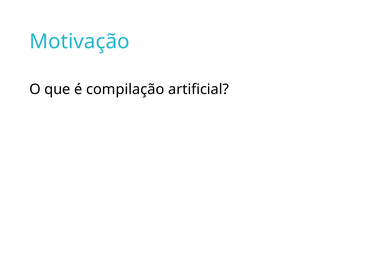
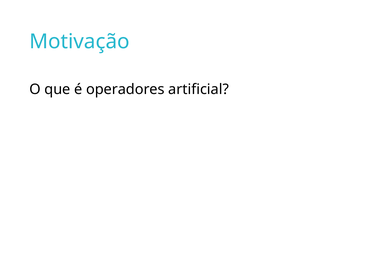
compilação: compilação -> operadores (125, 89)
